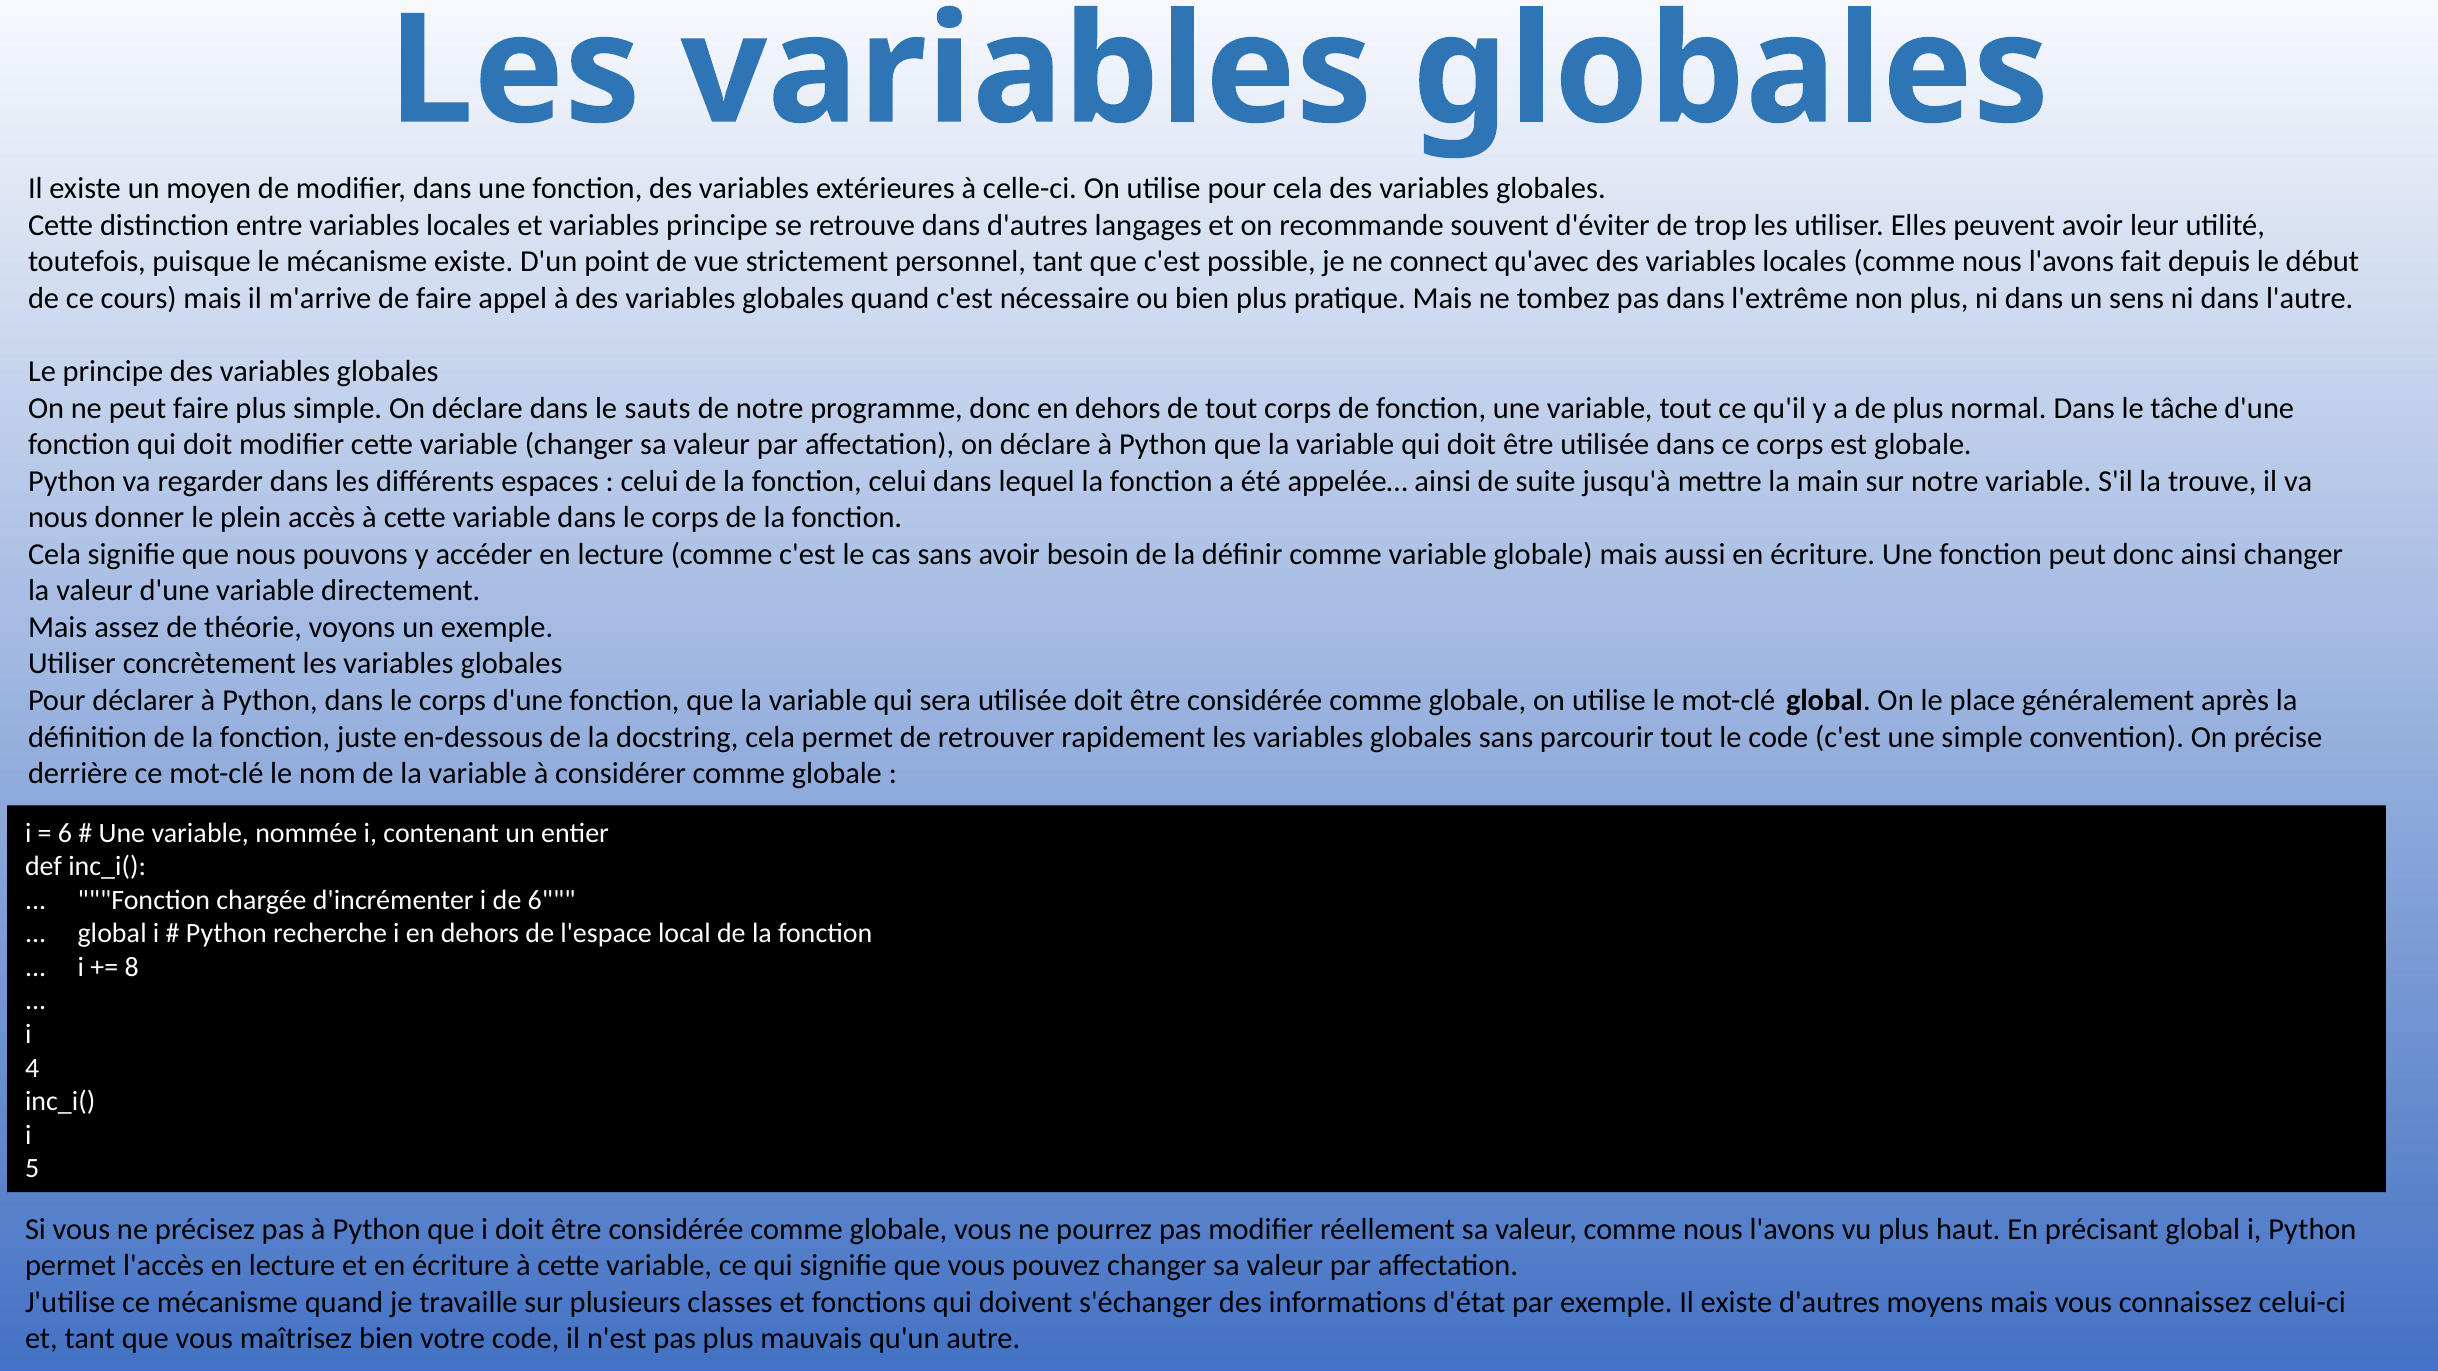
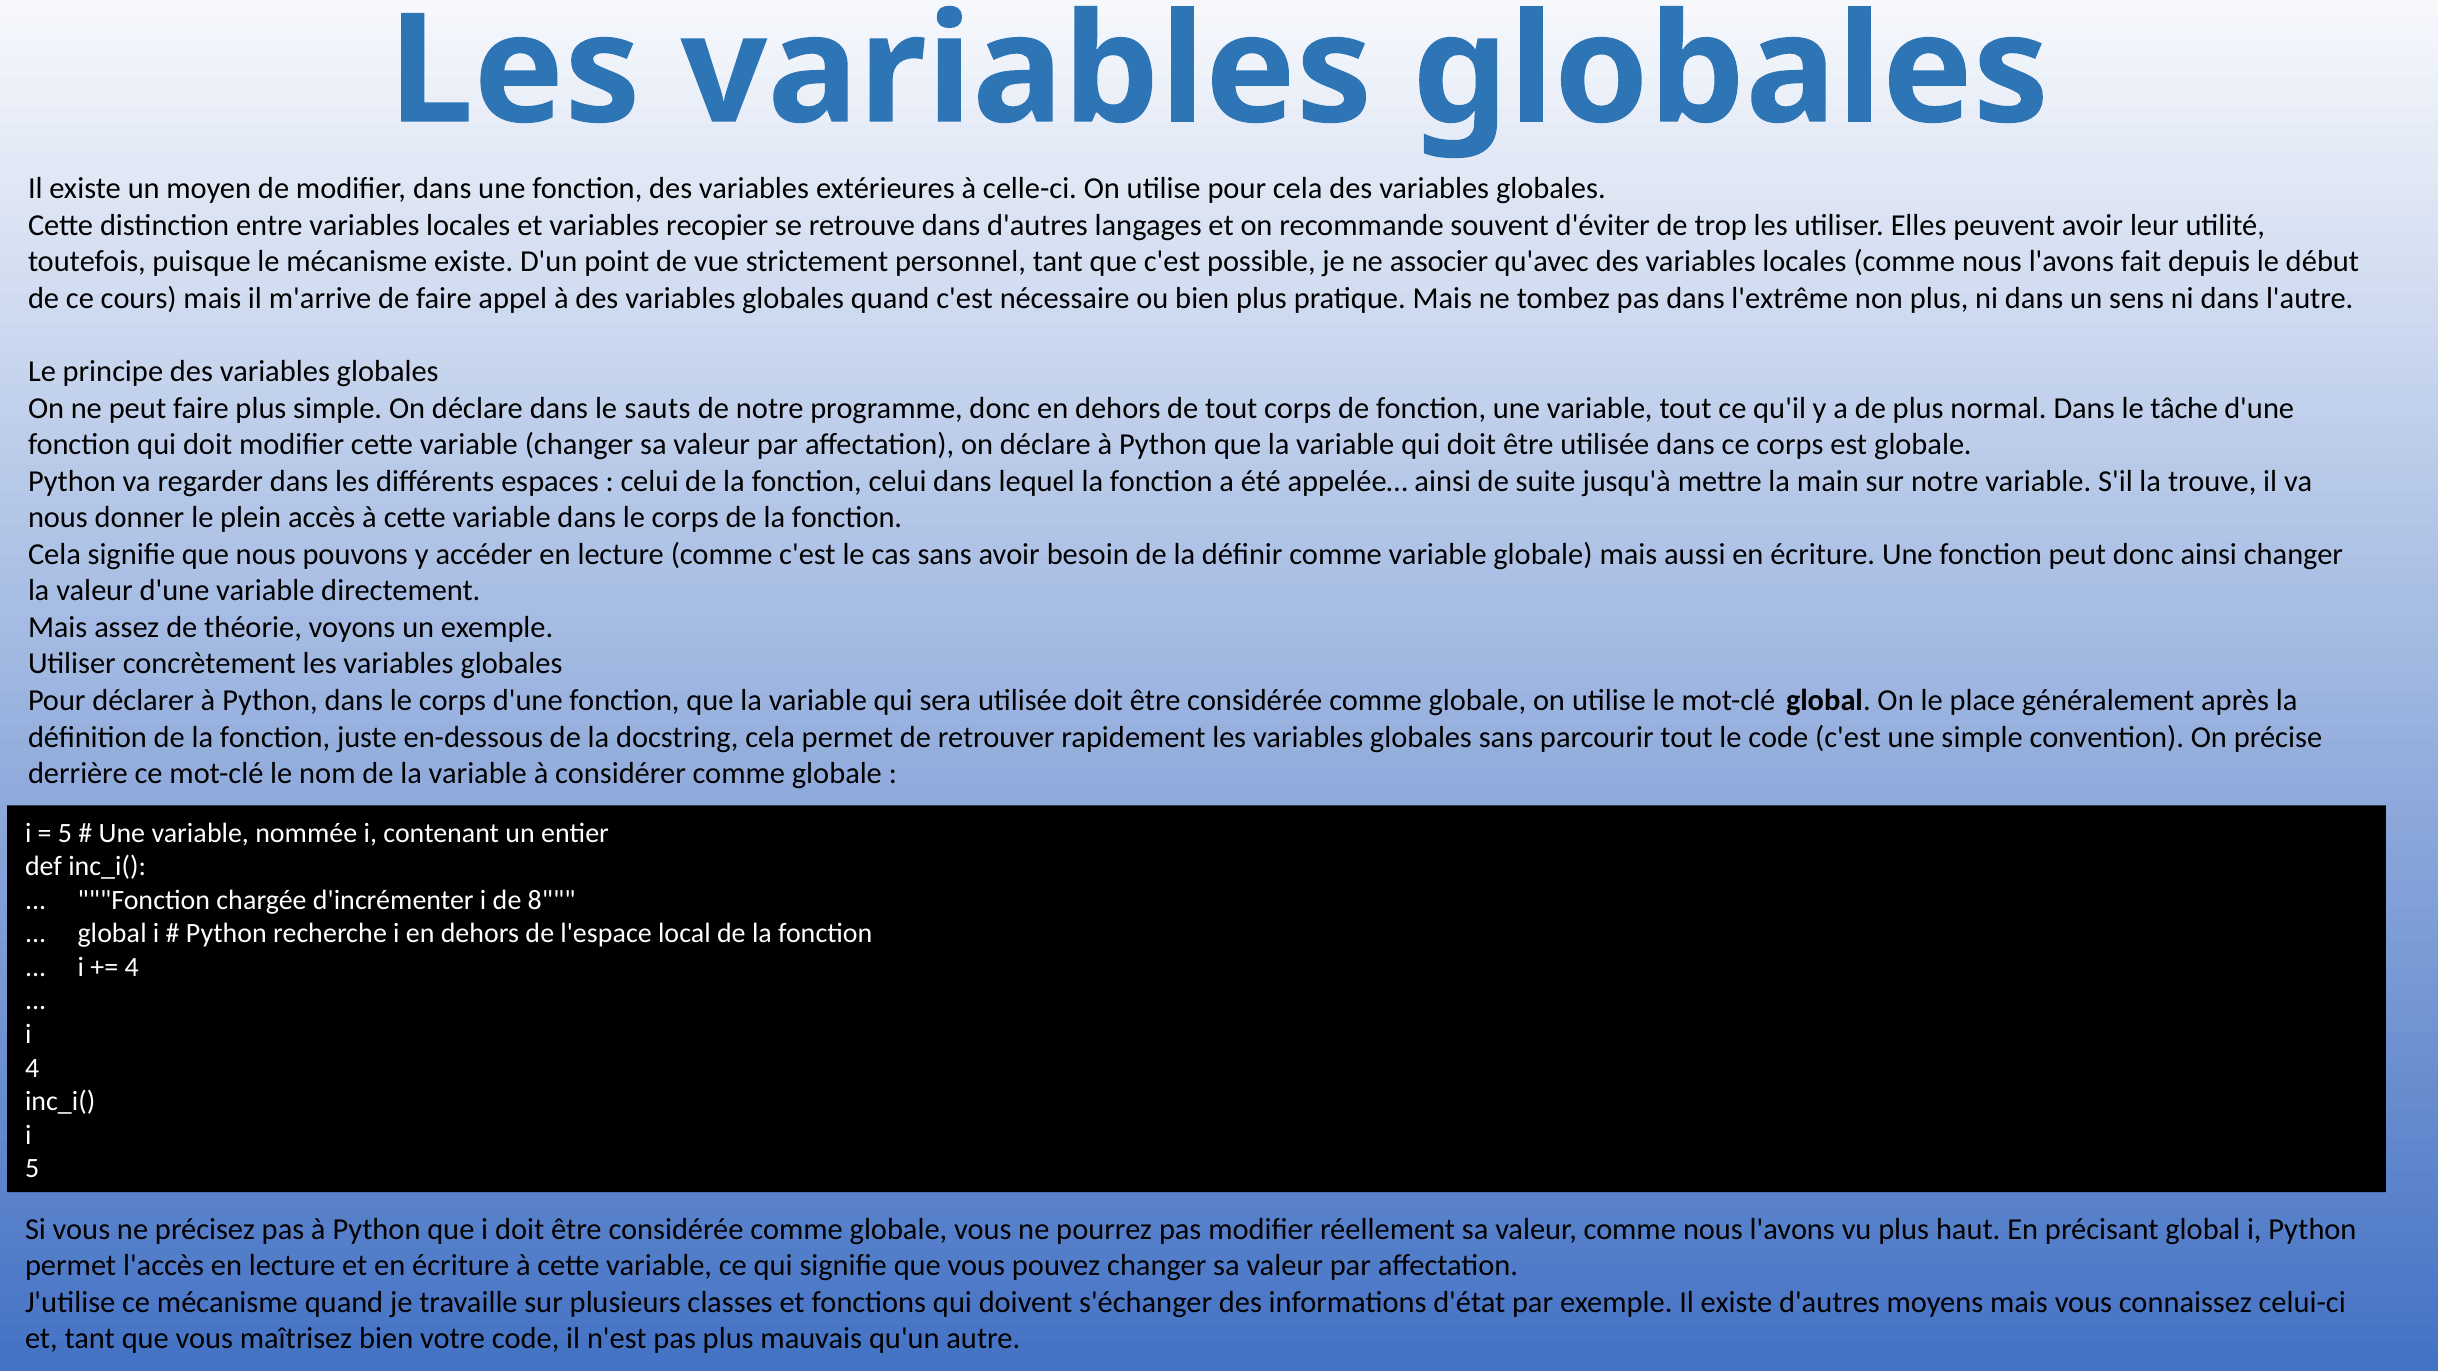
variables principe: principe -> recopier (717, 225)
connect: connect -> associer (1439, 262)
6: 6 -> 5 (65, 833)
de 6: 6 -> 8 (552, 900)
8: 8 -> 4 (132, 967)
